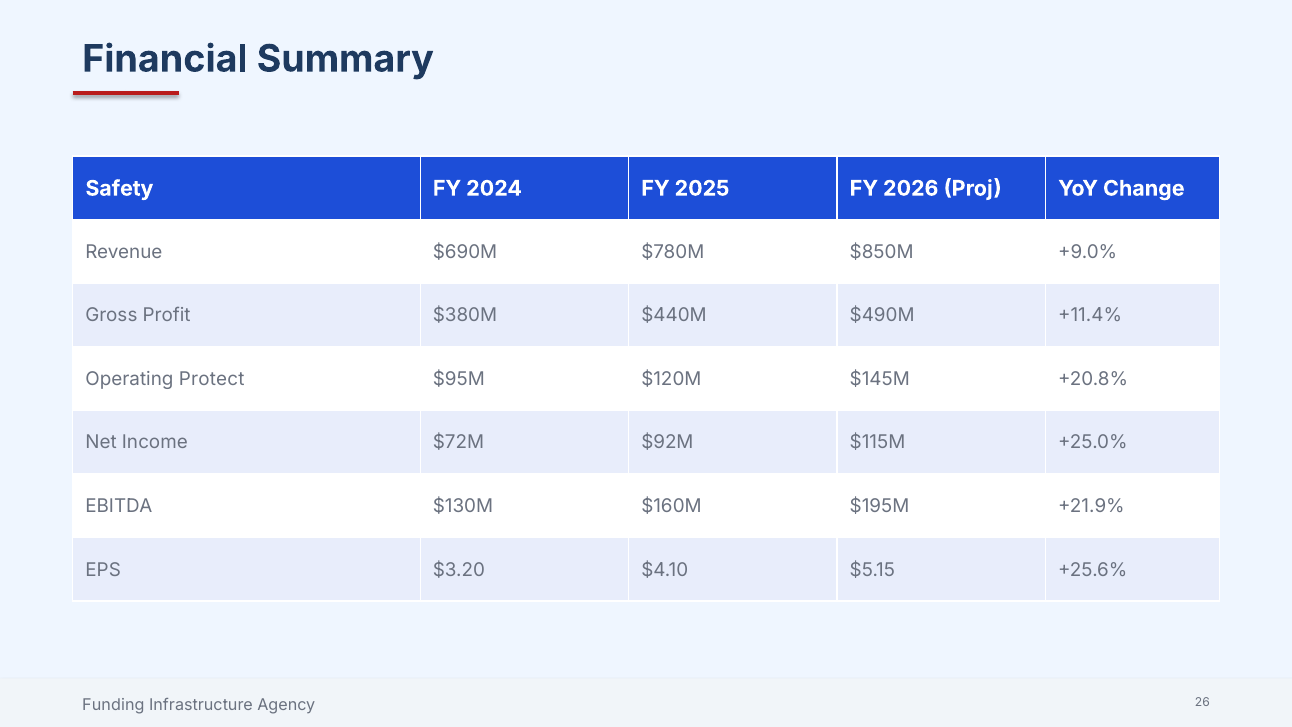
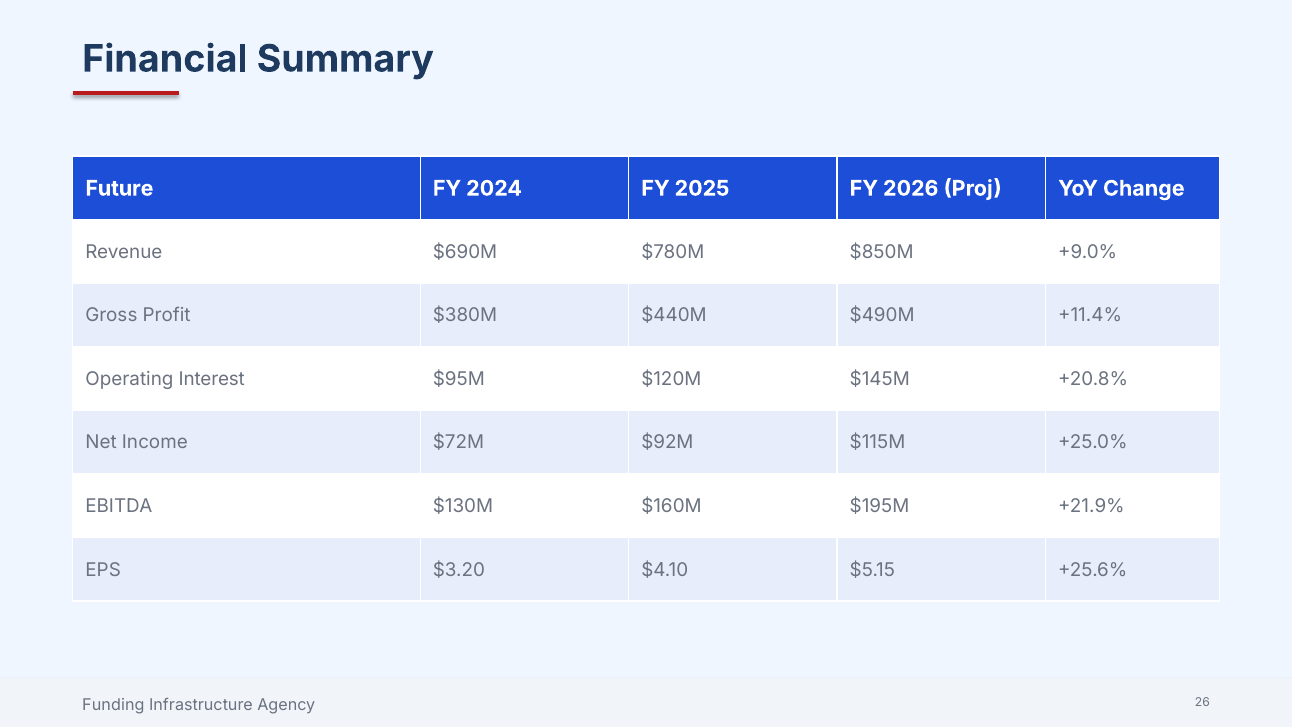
Safety: Safety -> Future (119, 188)
Protect: Protect -> Interest (212, 379)
